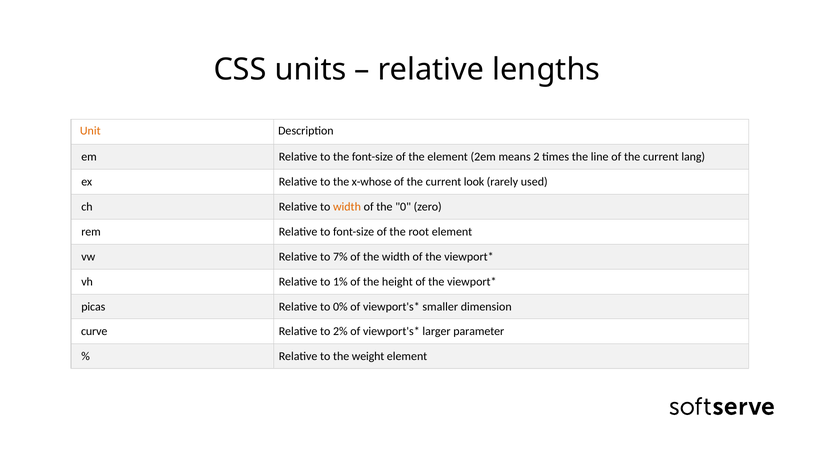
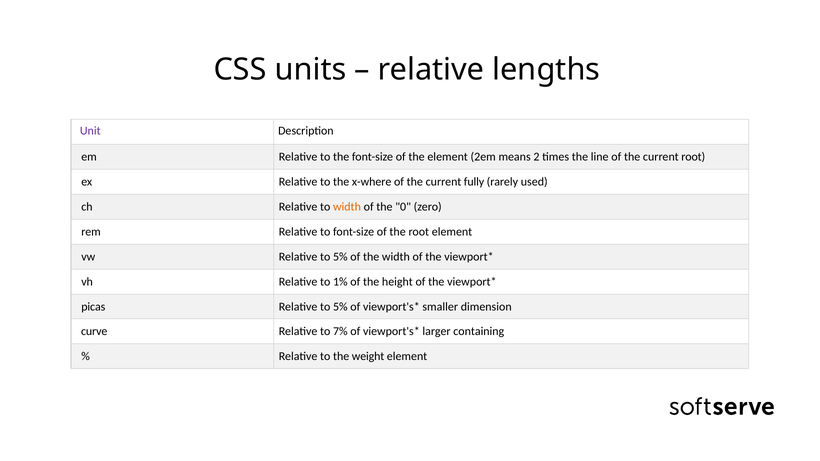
Unit colour: orange -> purple (90, 131)
current lang: lang -> root (693, 157)
x-whose: x-whose -> x-where (372, 182)
look: look -> fully (474, 182)
vw Relative to 7%: 7% -> 5% (340, 257)
0%: 0% -> 5% (340, 307)
2%: 2% -> 7% (340, 332)
parameter: parameter -> containing (479, 332)
